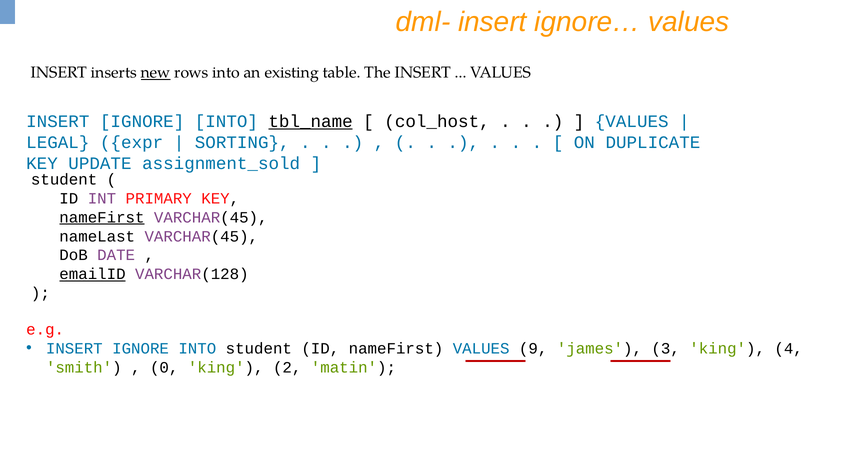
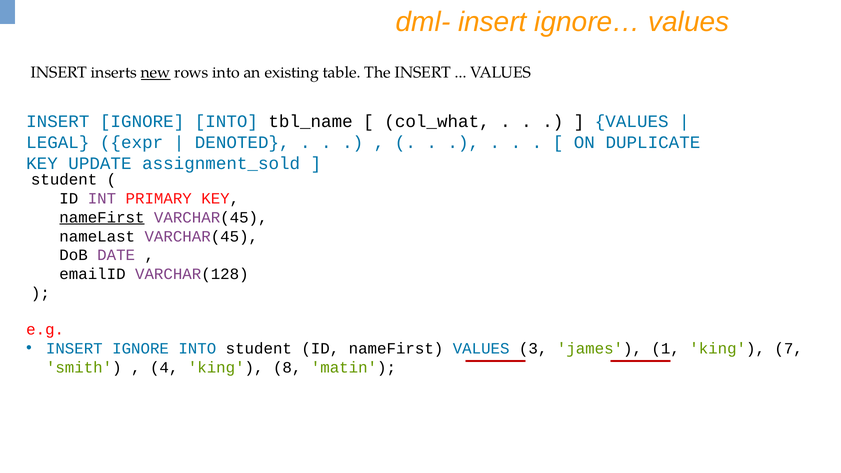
tbl_name underline: present -> none (311, 121)
col_host: col_host -> col_what (437, 121)
SORTING: SORTING -> DENOTED (242, 142)
emailID underline: present -> none (92, 274)
9: 9 -> 3 (533, 349)
3: 3 -> 1 (666, 349)
4: 4 -> 7 (789, 349)
0: 0 -> 4 (164, 368)
2: 2 -> 8 (287, 368)
